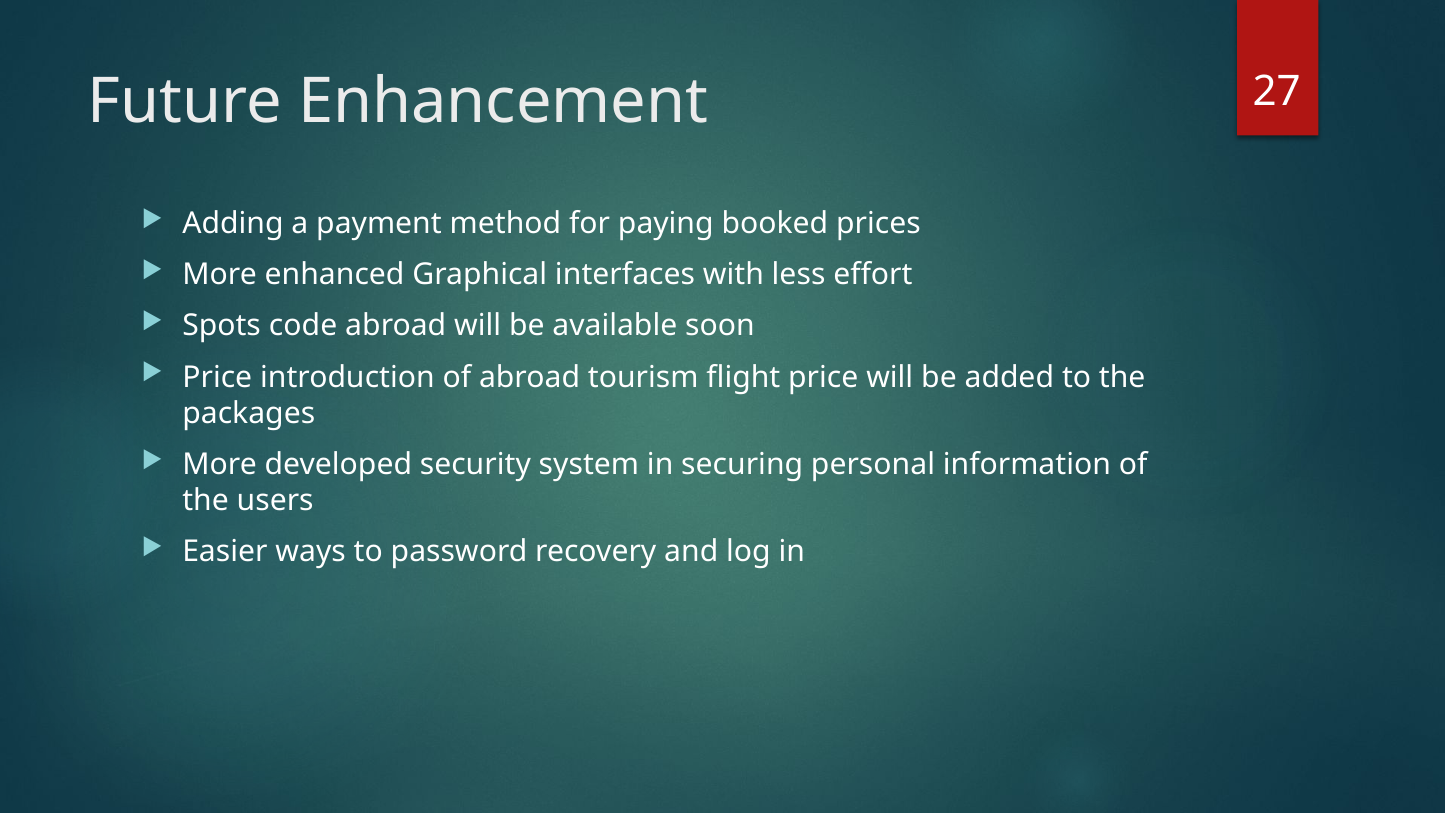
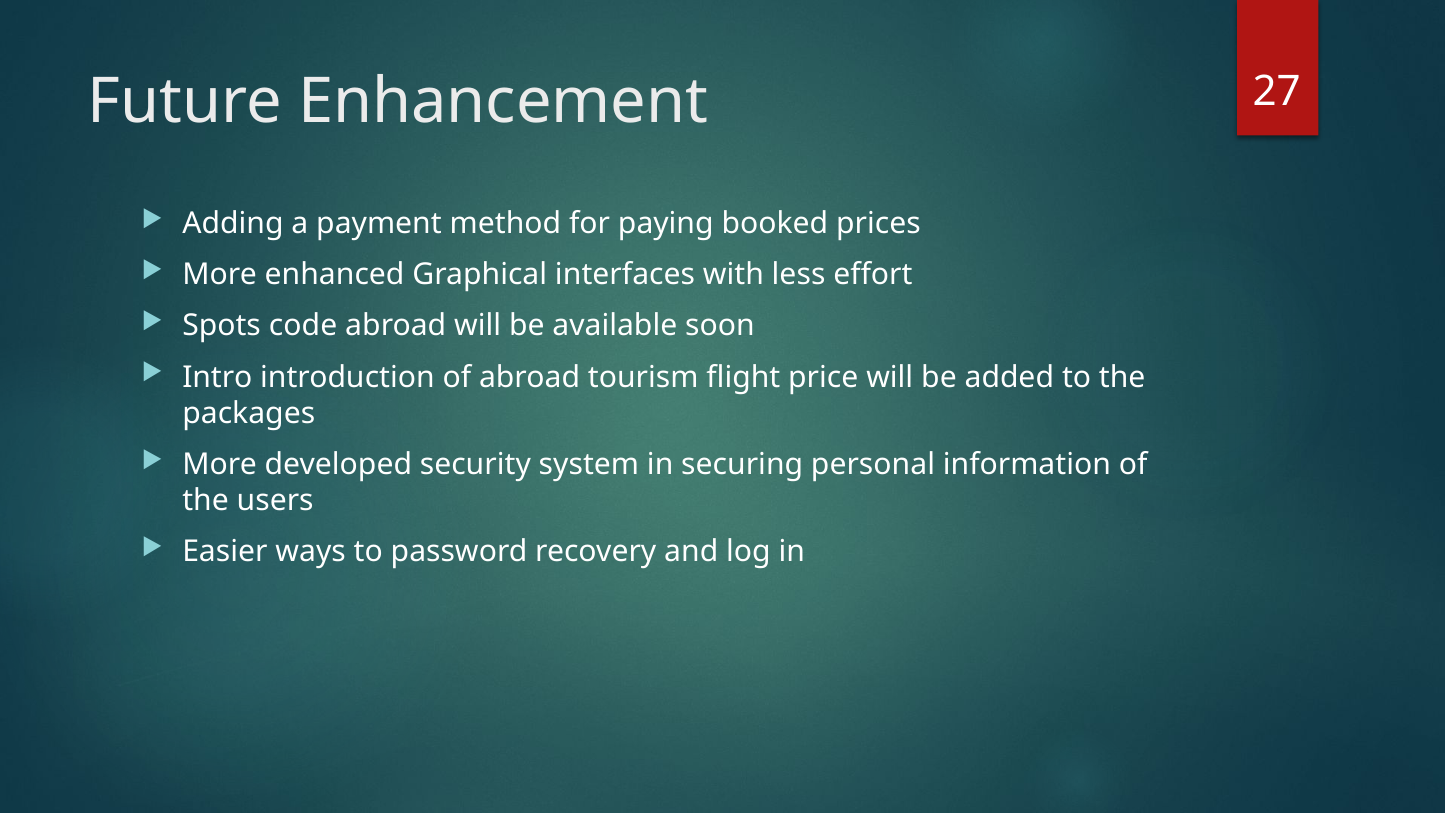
Price: Price -> Intro (217, 377)
